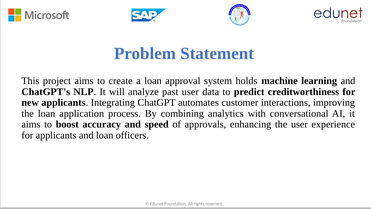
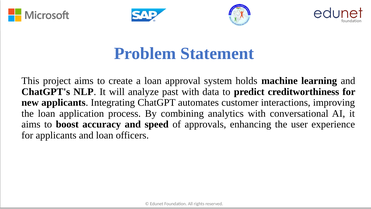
past user: user -> with (190, 92)
